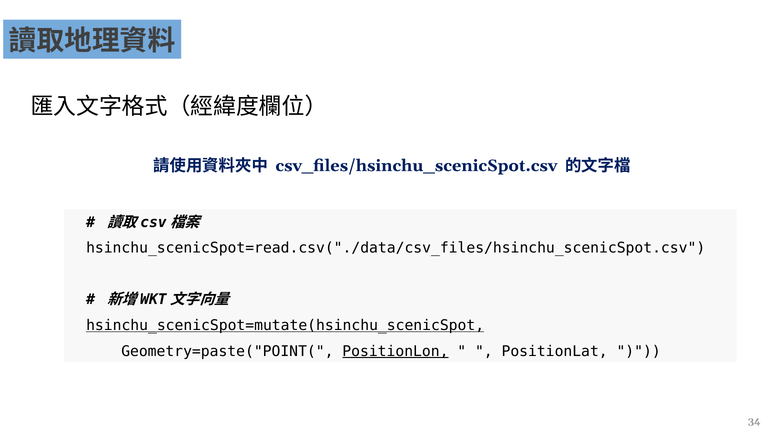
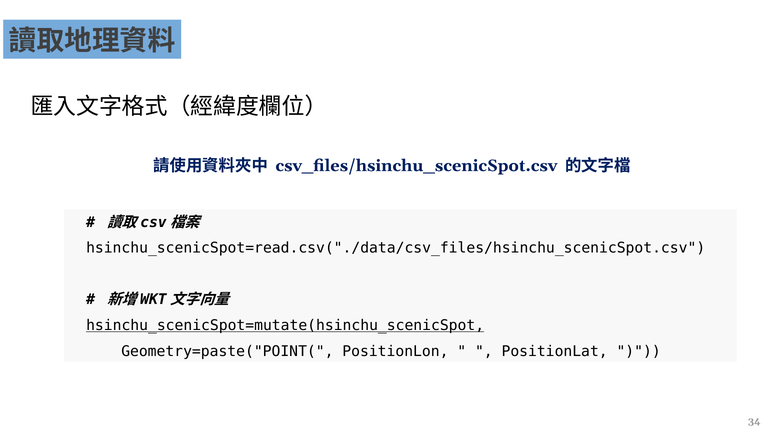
PositionLon underline: present -> none (395, 351)
